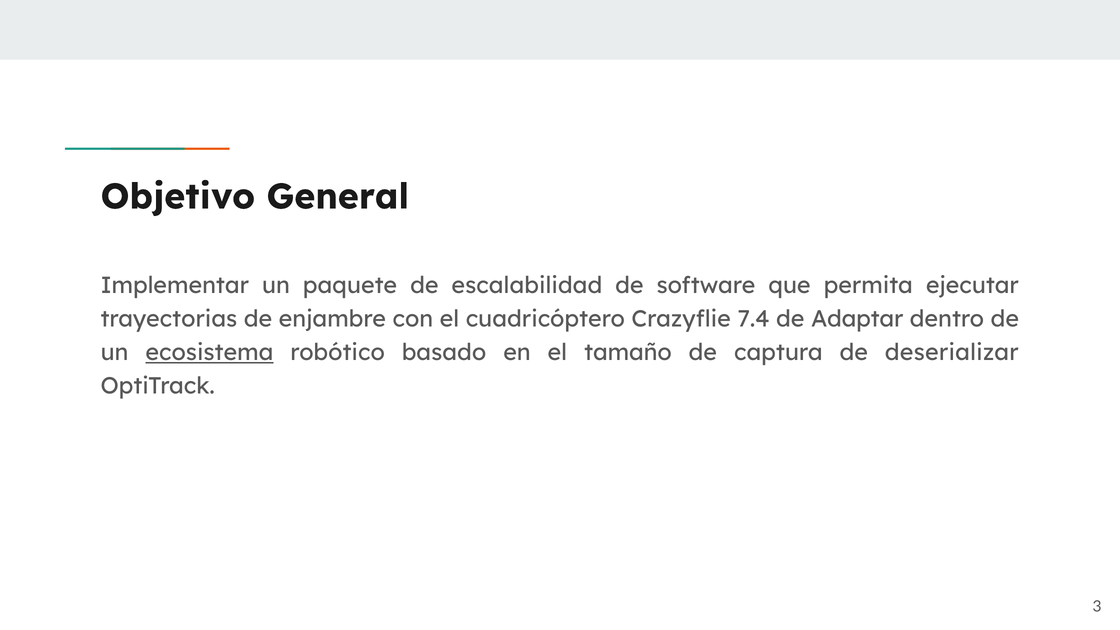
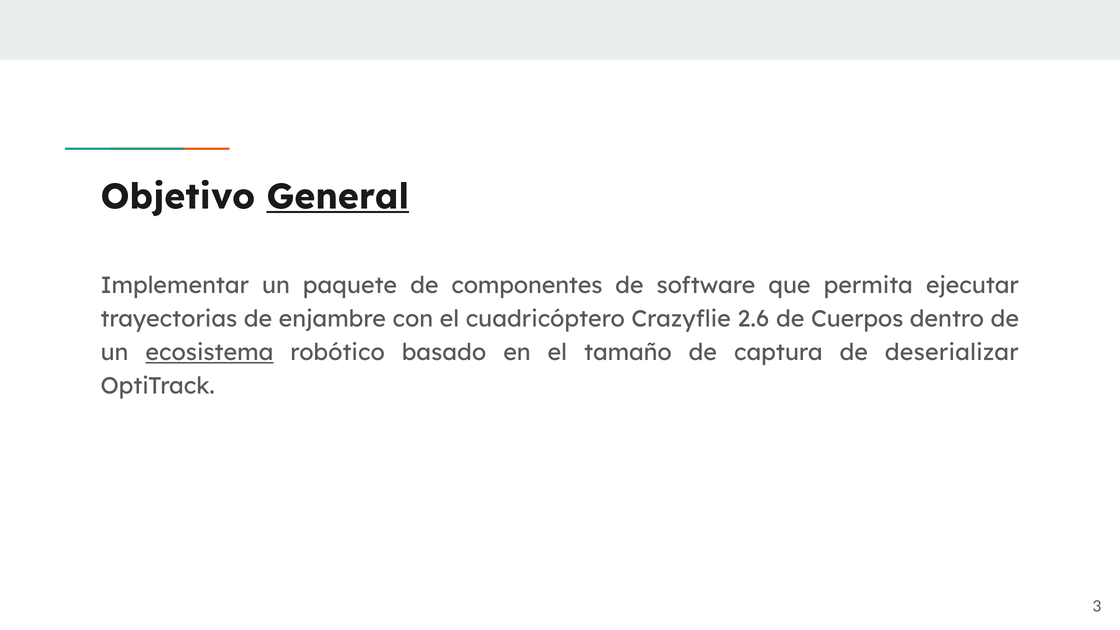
General underline: none -> present (338, 197)
escalabilidad: escalabilidad -> componentes (527, 286)
7.4: 7.4 -> 2.6 (753, 319)
Adaptar: Adaptar -> Cuerpos (857, 319)
